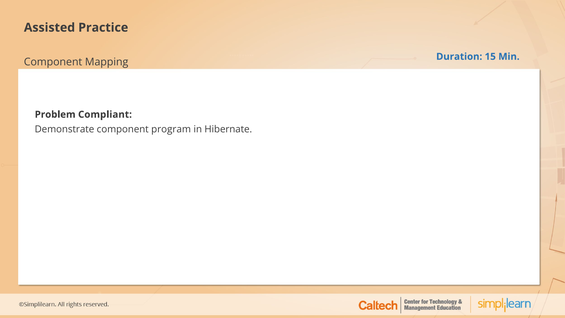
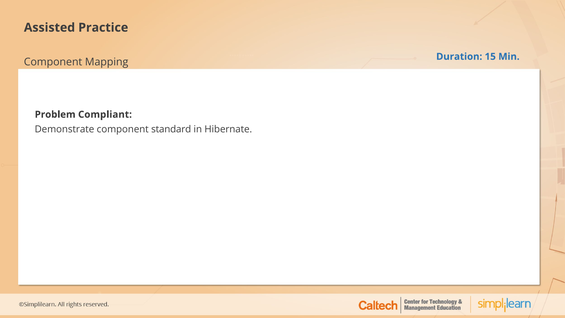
program: program -> standard (171, 129)
